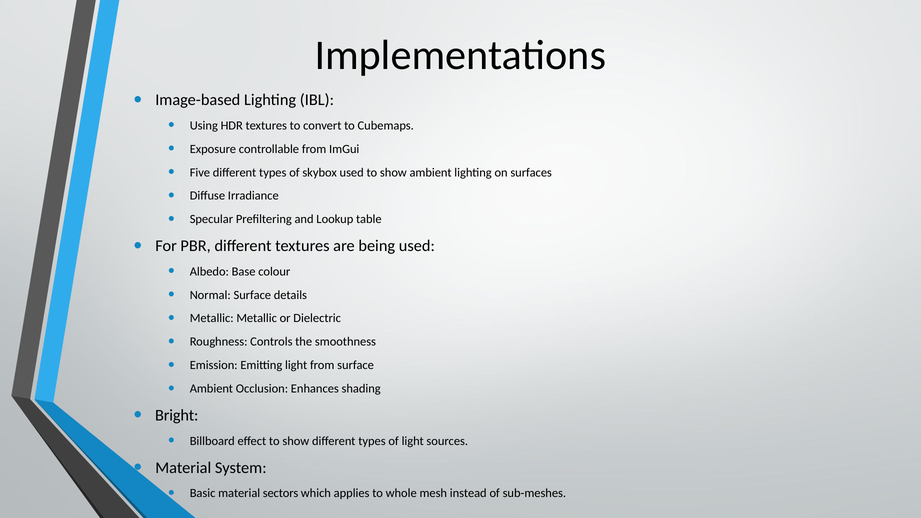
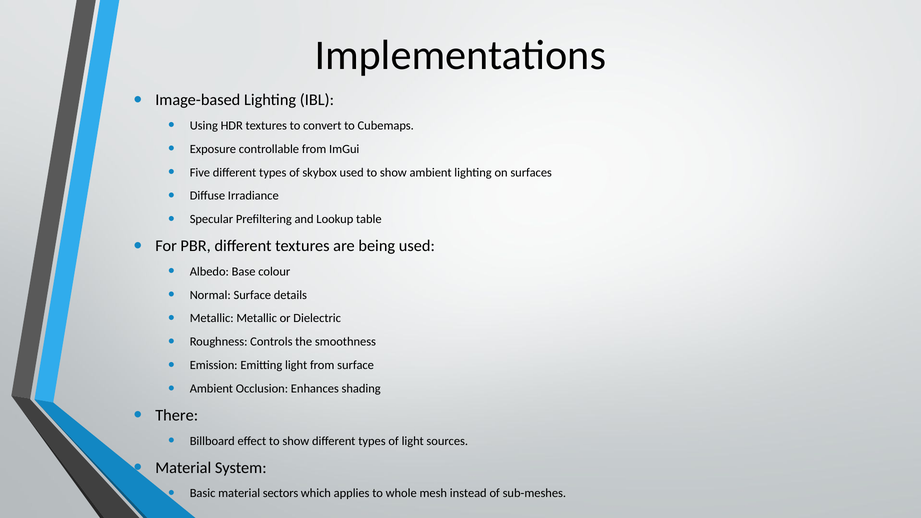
Bright: Bright -> There (177, 416)
